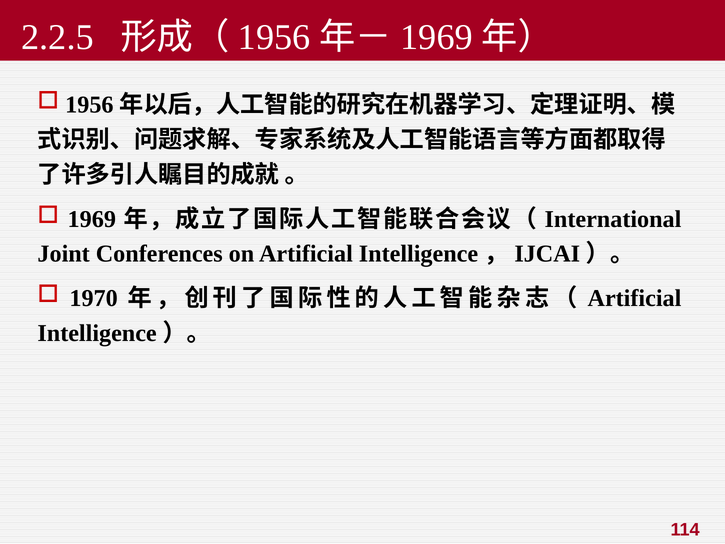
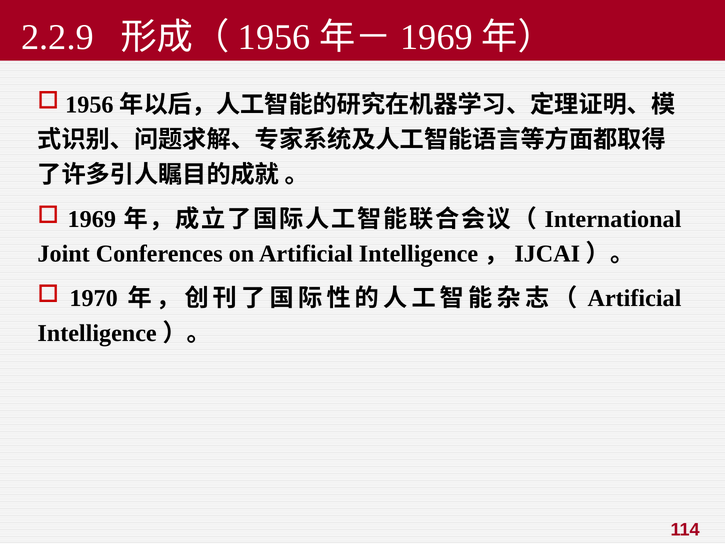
2.2.5: 2.2.5 -> 2.2.9 (57, 37)
